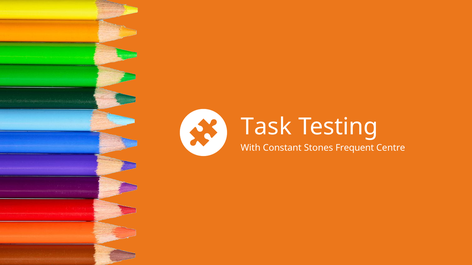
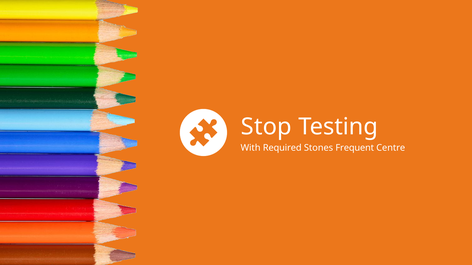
Task: Task -> Stop (266, 127)
Constant: Constant -> Required (282, 148)
